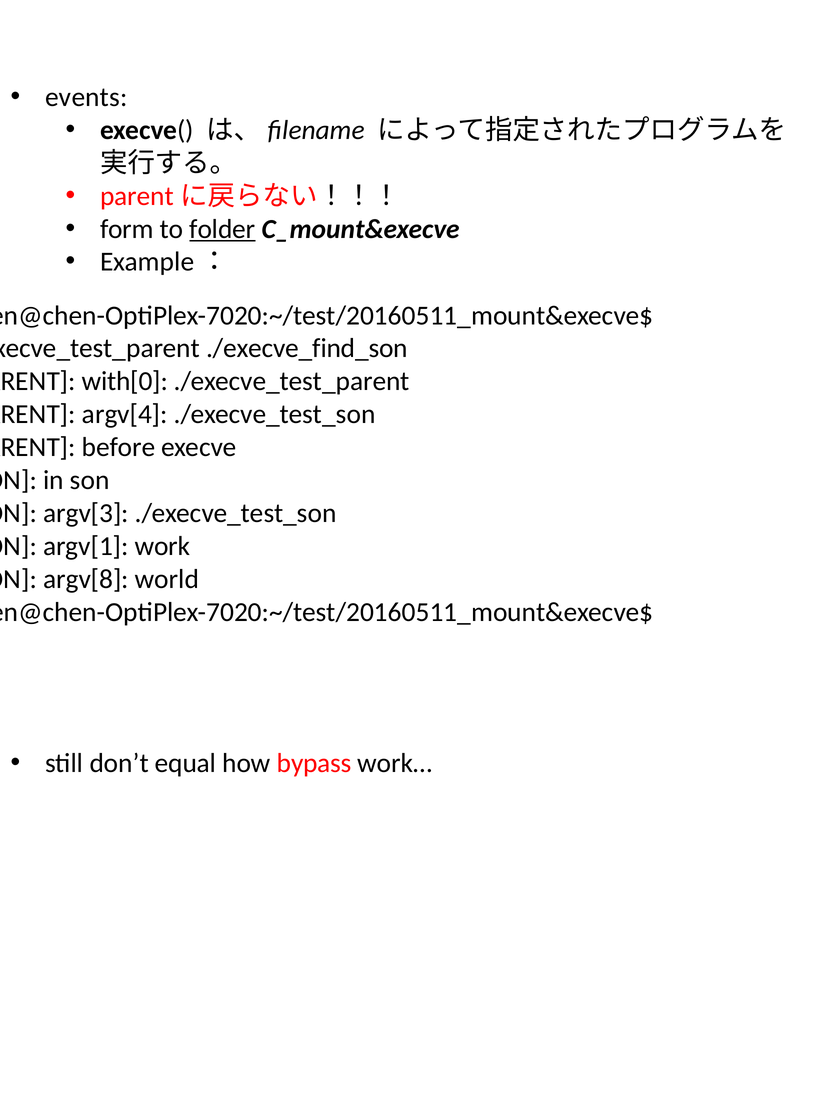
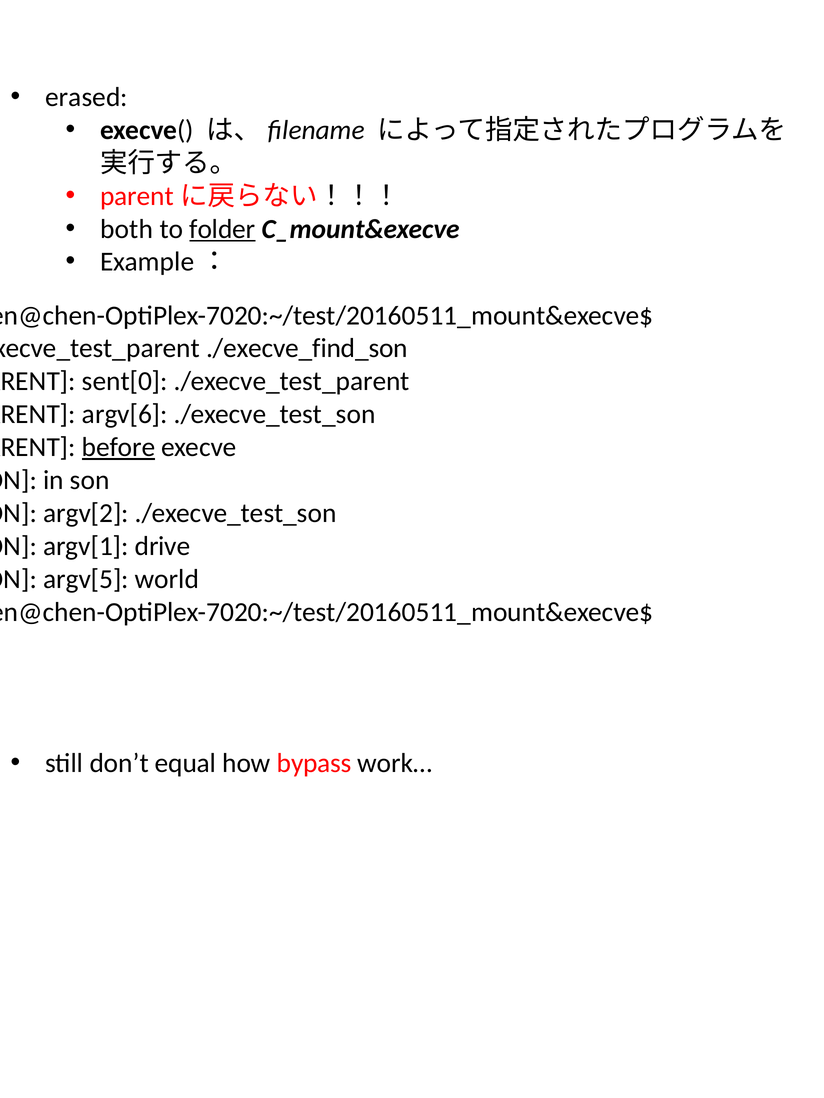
events: events -> erased (86, 97)
form: form -> both (127, 229)
with[0: with[0 -> sent[0 (125, 382)
argv[4: argv[4 -> argv[6 (125, 415)
before underline: none -> present (119, 448)
argv[3: argv[3 -> argv[2 (86, 513)
work: work -> drive (163, 546)
argv[8: argv[8 -> argv[5 (86, 579)
